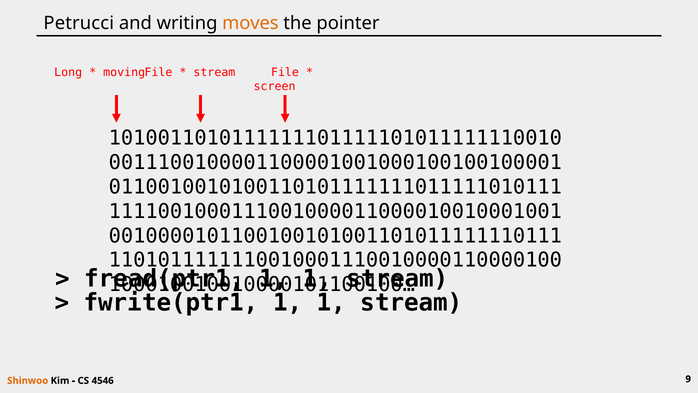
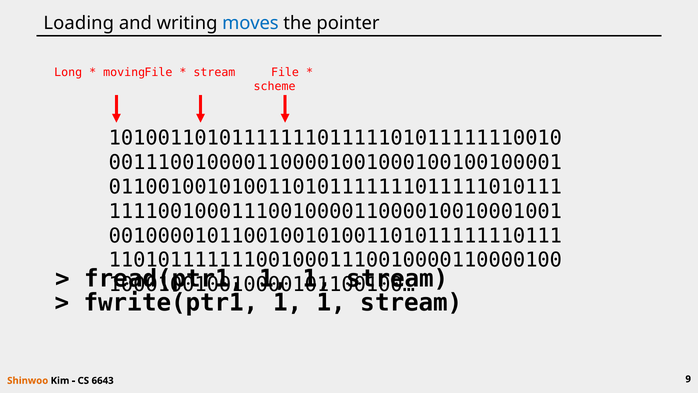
Petrucci: Petrucci -> Loading (79, 23)
moves colour: orange -> blue (250, 23)
screen: screen -> scheme (275, 86)
4546: 4546 -> 6643 (103, 380)
